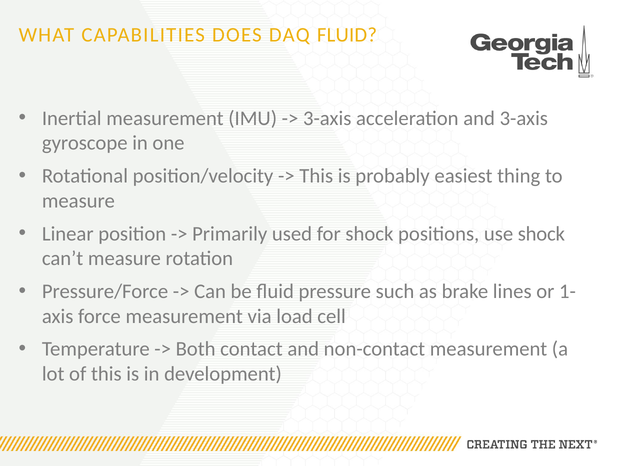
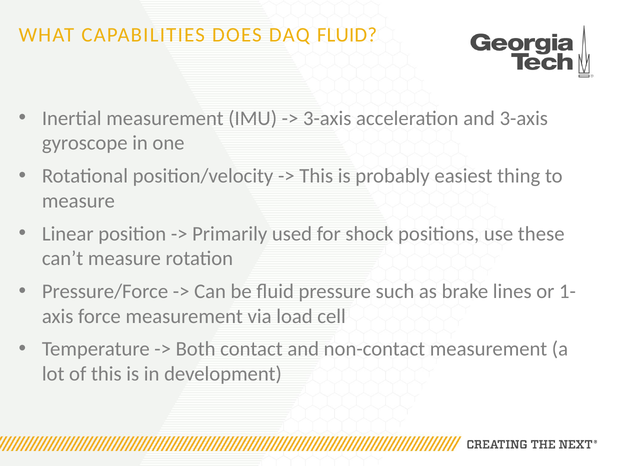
use shock: shock -> these (541, 234)
